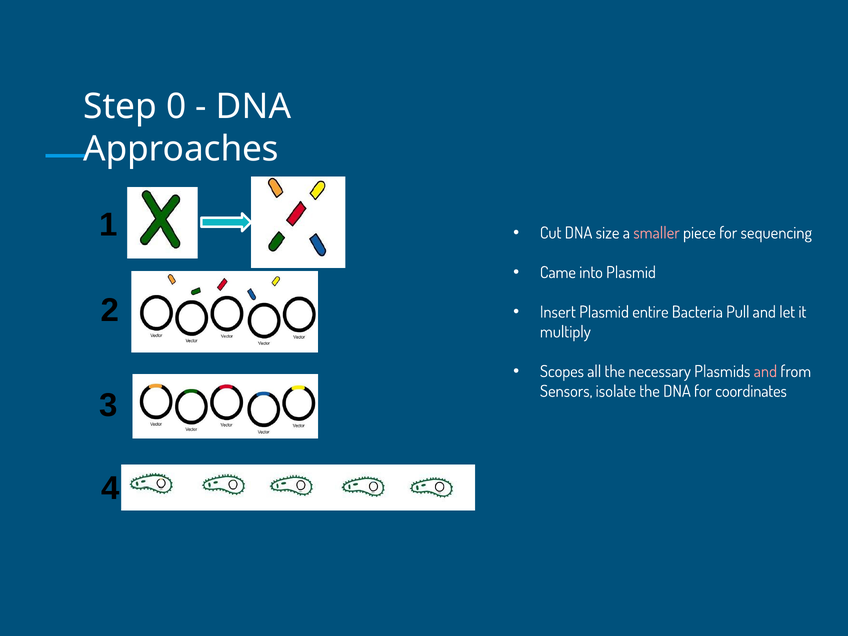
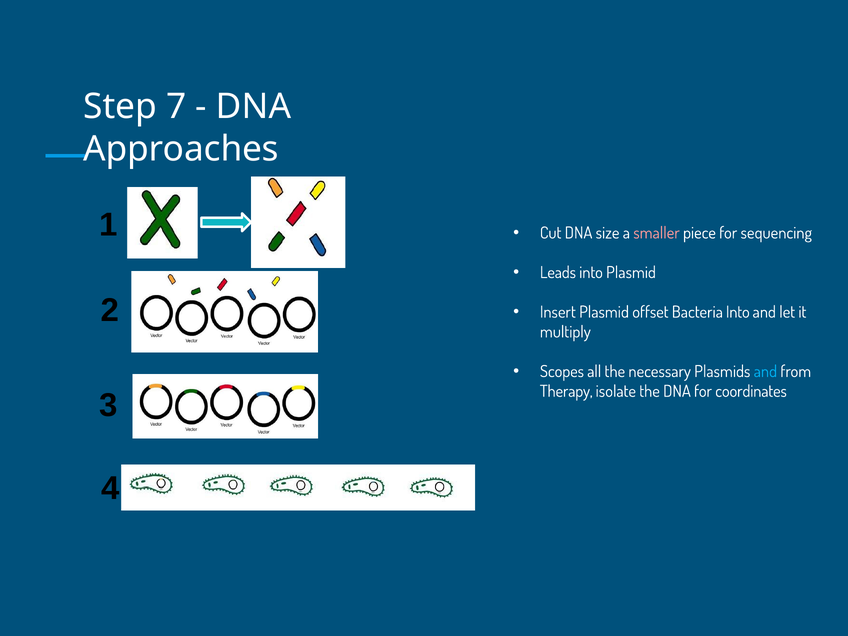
0: 0 -> 7 (176, 107)
Came: Came -> Leads (558, 273)
entire: entire -> offset (650, 312)
Bacteria Pull: Pull -> Into (738, 312)
and colour: pink -> light blue (765, 372)
Sensors: Sensors -> Therapy (566, 391)
